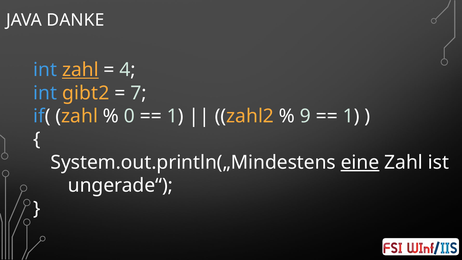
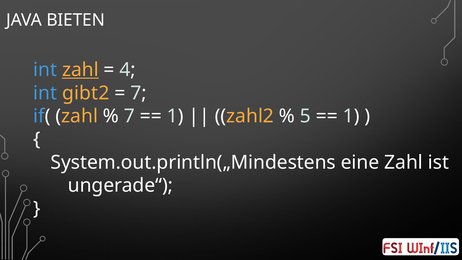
DANKE: DANKE -> BIETEN (76, 20)
0: 0 -> 7 (129, 116)
9: 9 -> 5 (305, 116)
eine underline: present -> none (360, 162)
